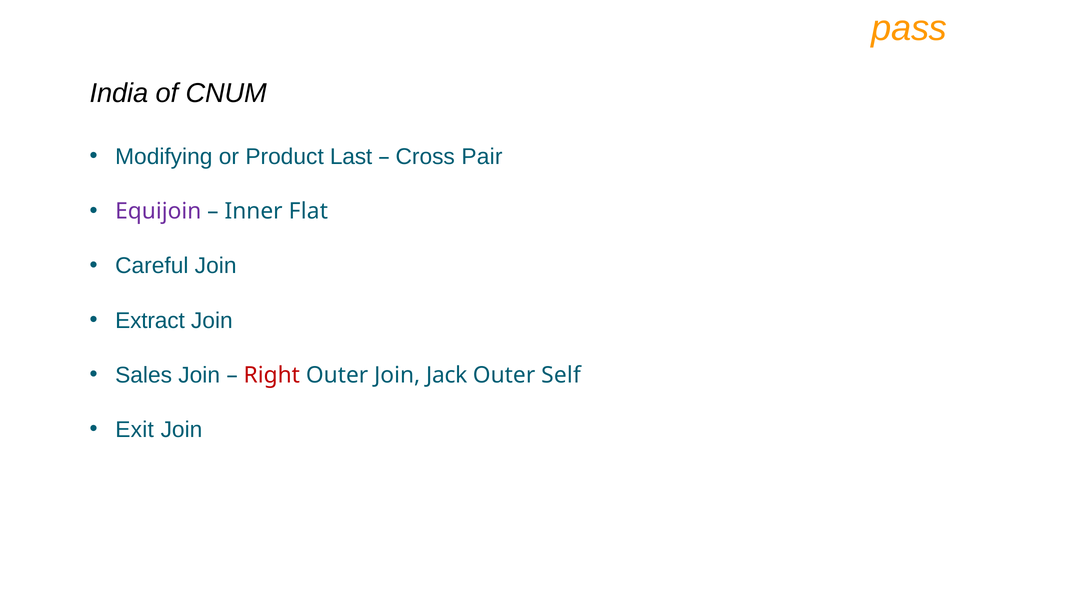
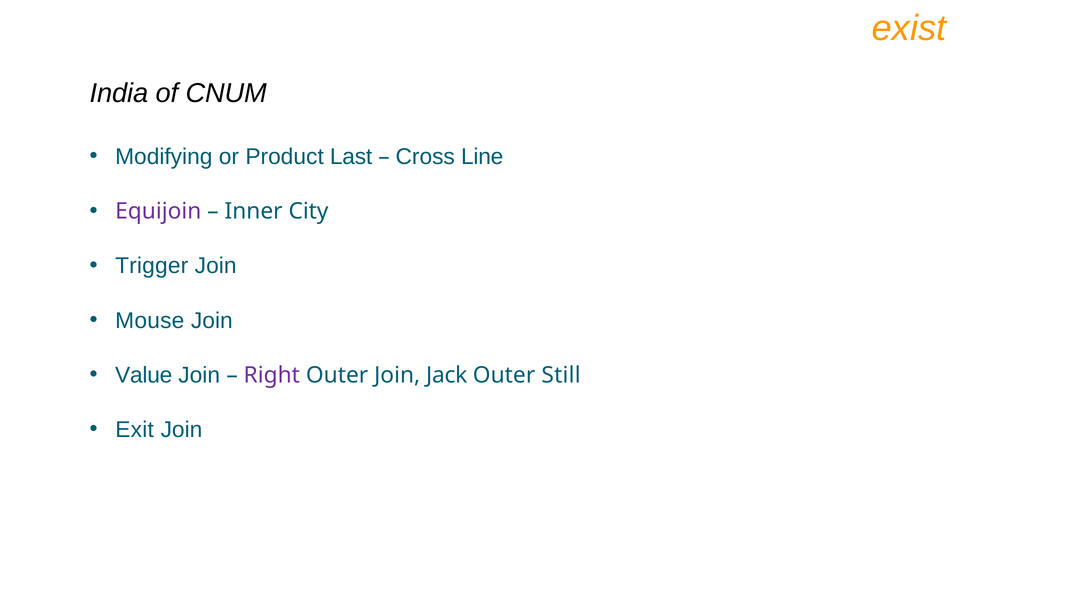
pass: pass -> exist (909, 28)
Pair: Pair -> Line (482, 157)
Flat: Flat -> City (309, 211)
Careful: Careful -> Trigger (152, 266)
Extract: Extract -> Mouse (150, 320)
Sales: Sales -> Value (144, 375)
Right colour: red -> purple (272, 375)
Self: Self -> Still (561, 375)
